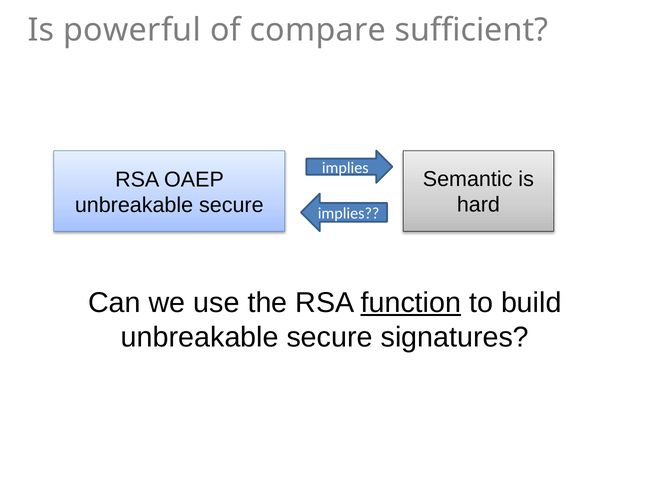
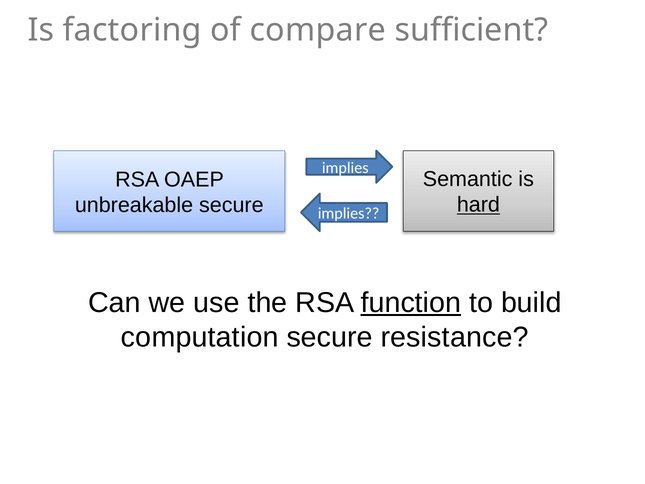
powerful: powerful -> factoring (132, 30)
hard underline: none -> present (478, 205)
unbreakable: unbreakable -> computation (200, 337)
signatures: signatures -> resistance (455, 337)
